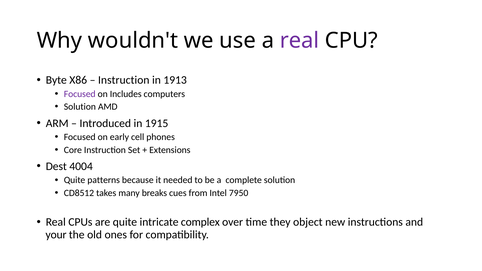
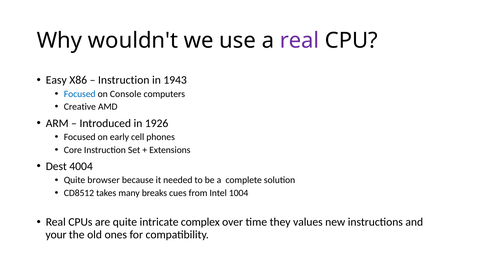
Byte: Byte -> Easy (56, 80)
1913: 1913 -> 1943 (175, 80)
Focused colour: purple -> blue (80, 94)
Includes: Includes -> Console (126, 94)
Solution: Solution -> Creative (80, 107)
1915: 1915 -> 1926 (157, 123)
patterns: patterns -> browser (104, 180)
7950: 7950 -> 1004 (239, 193)
object: object -> values (308, 222)
